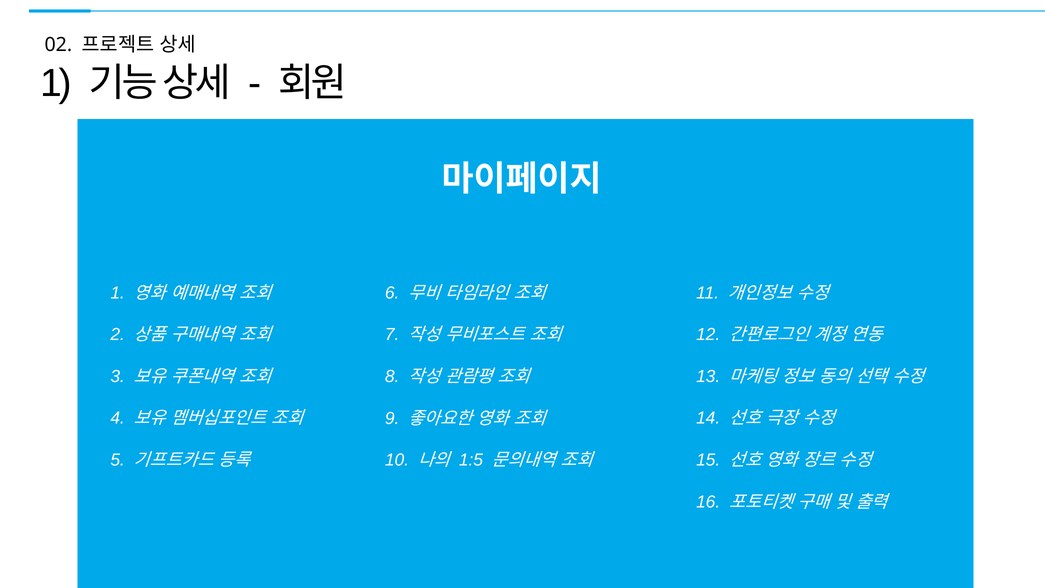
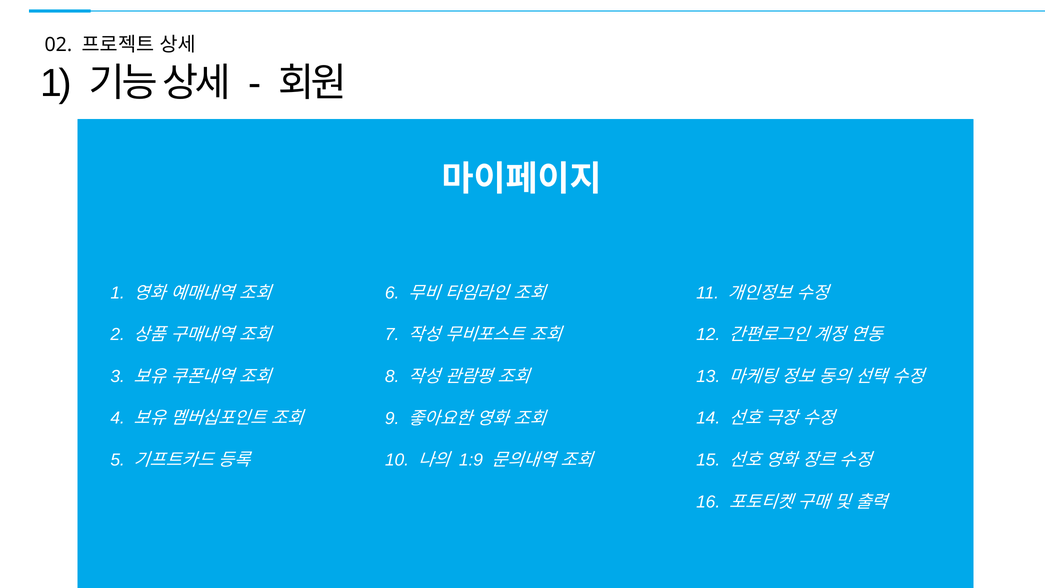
1:5: 1:5 -> 1:9 (471, 460)
